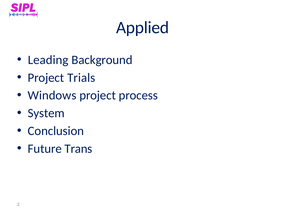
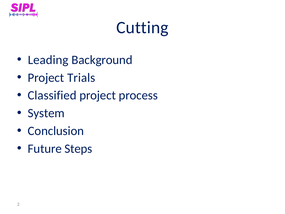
Applied: Applied -> Cutting (142, 28)
Windows: Windows -> Classified (52, 95)
Trans: Trans -> Steps (78, 148)
